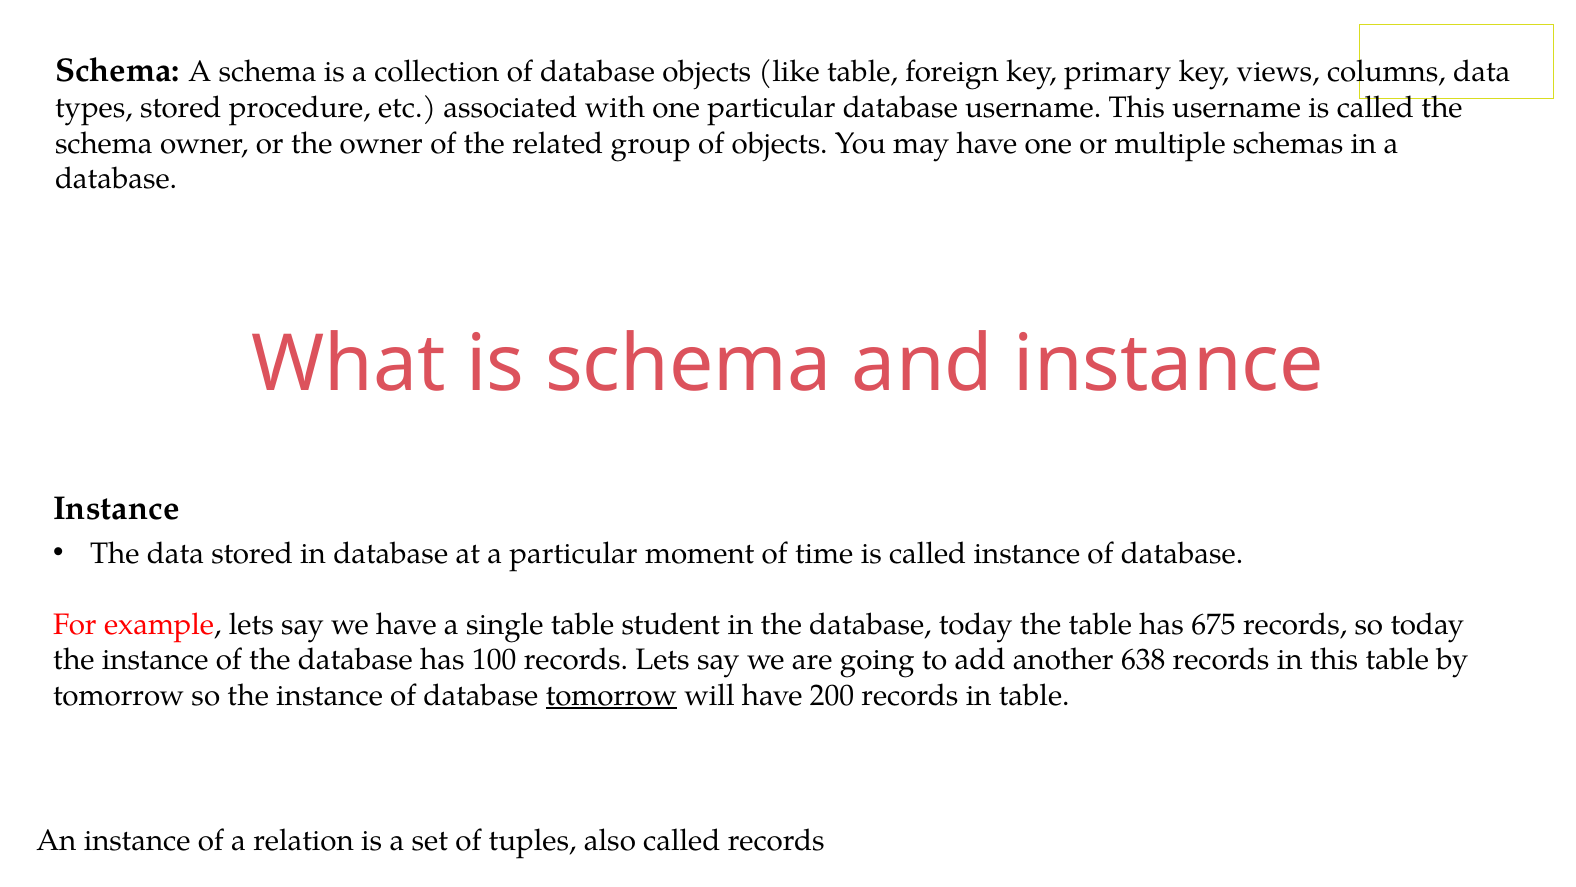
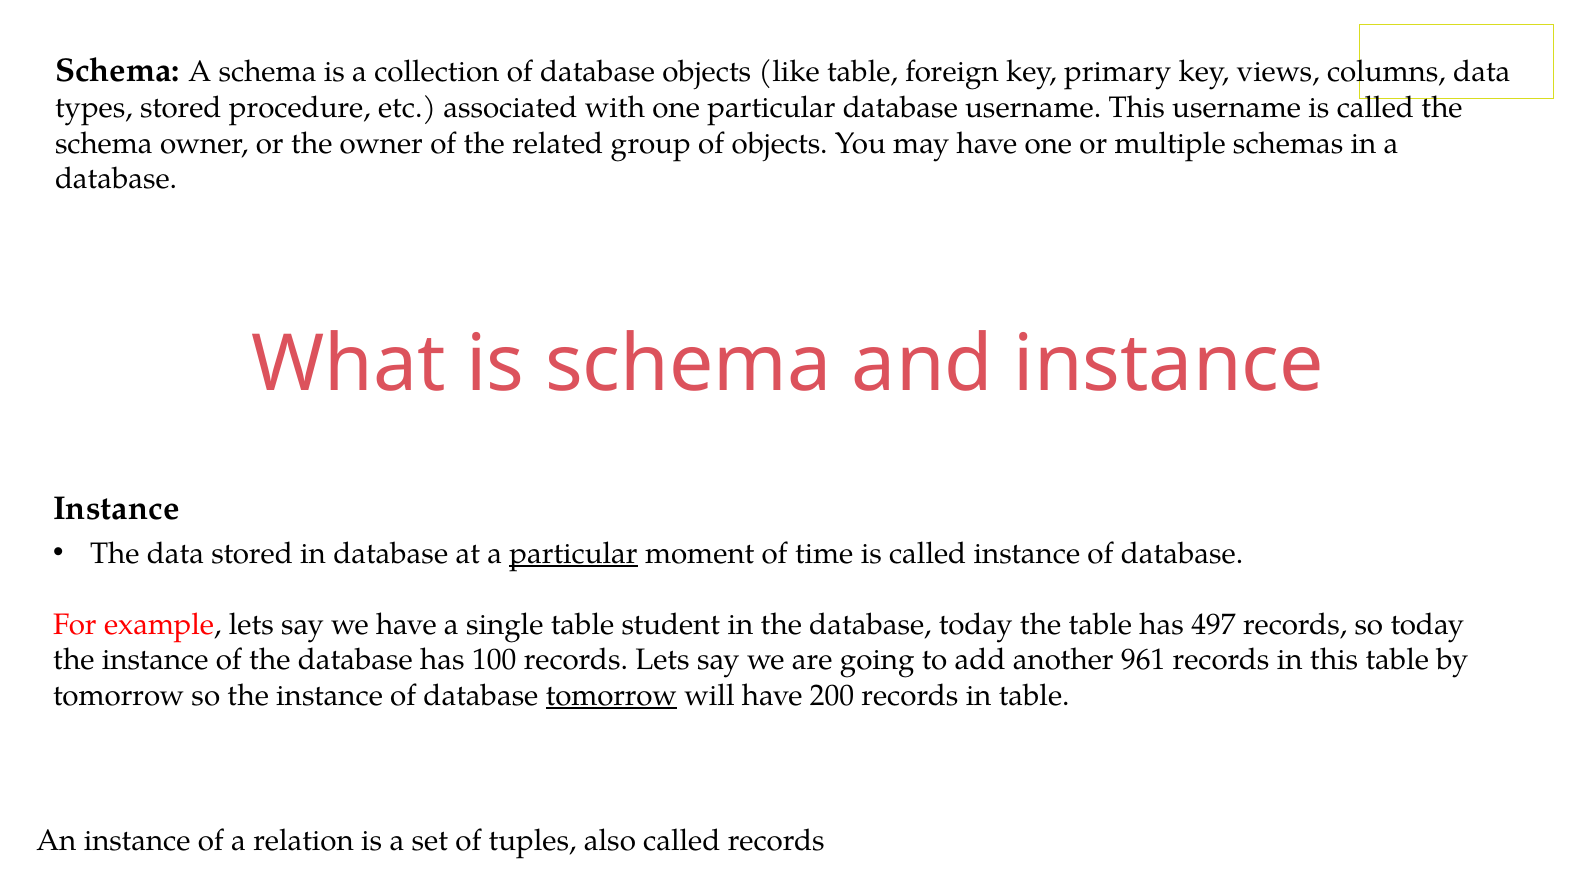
particular underline: none -> present (574, 553)
675: 675 -> 497 (1213, 624)
638: 638 -> 961 (1143, 660)
